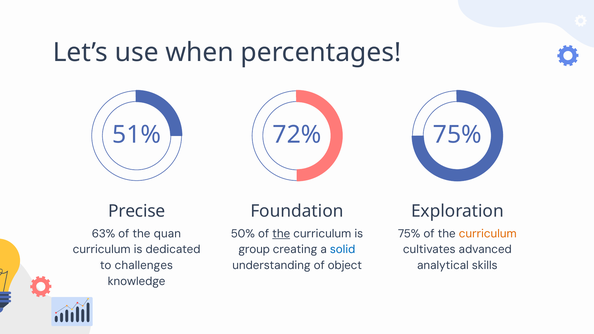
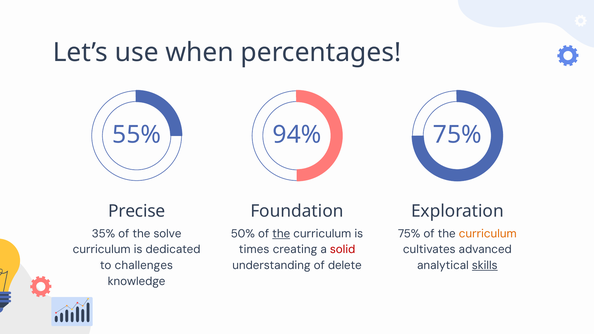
51%: 51% -> 55% (137, 135)
72%: 72% -> 94% (297, 135)
63%: 63% -> 35% (103, 234)
quan: quan -> solve (167, 234)
group: group -> times (254, 250)
solid colour: blue -> red (343, 250)
object: object -> delete (345, 266)
skills underline: none -> present (485, 266)
